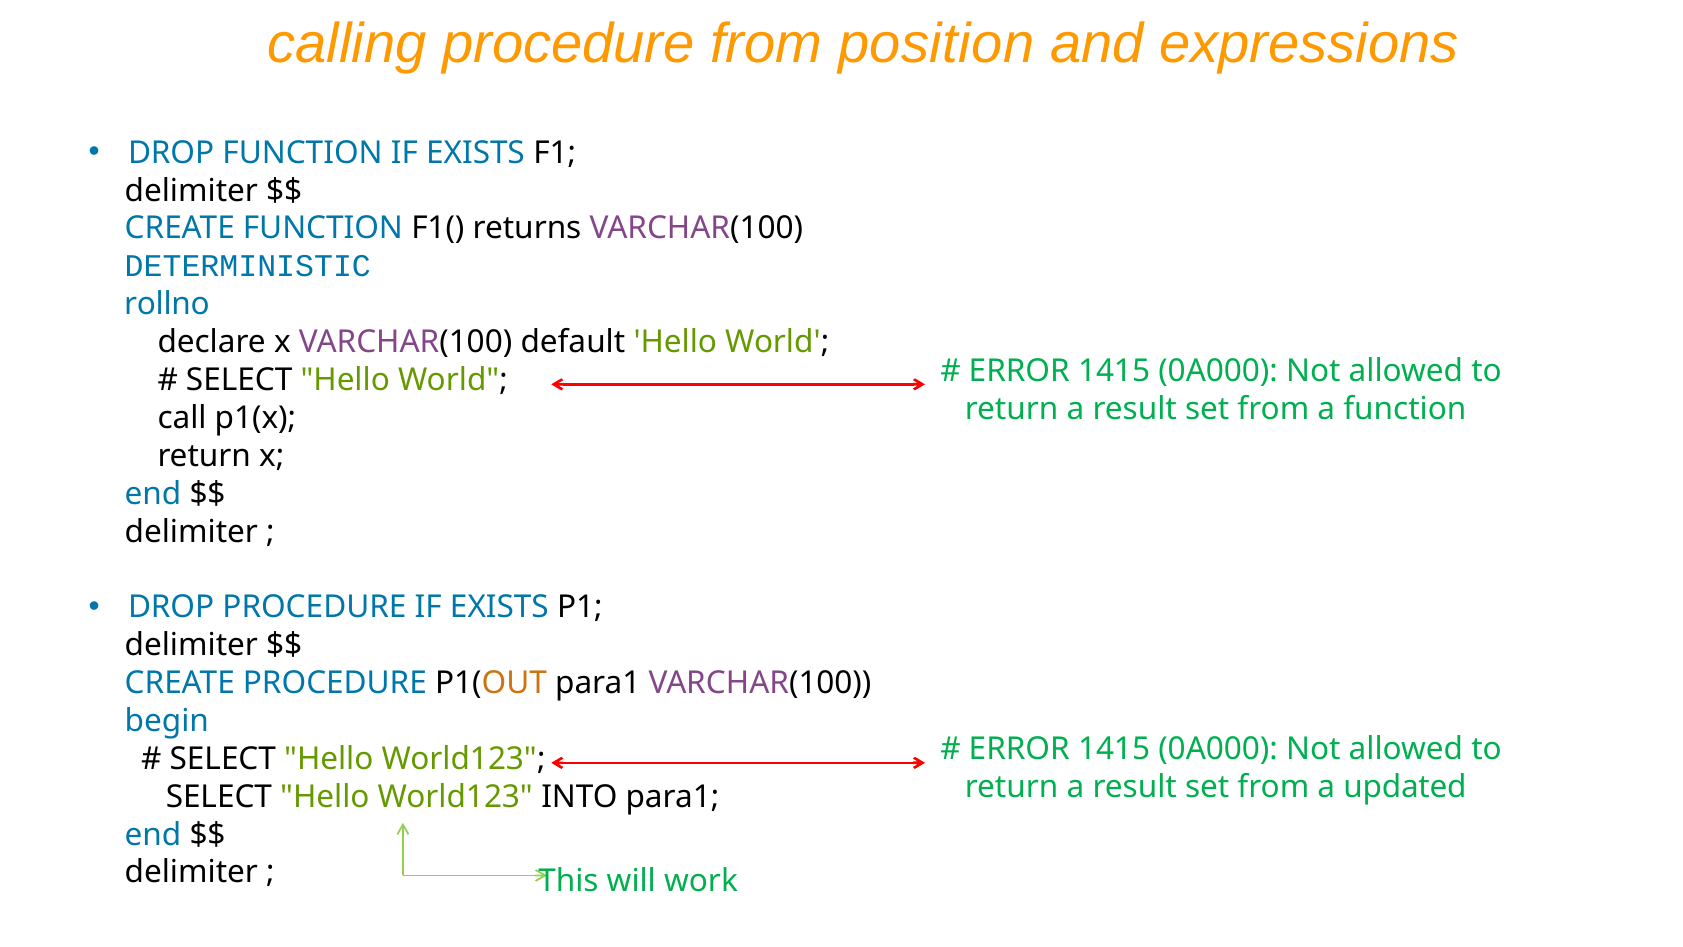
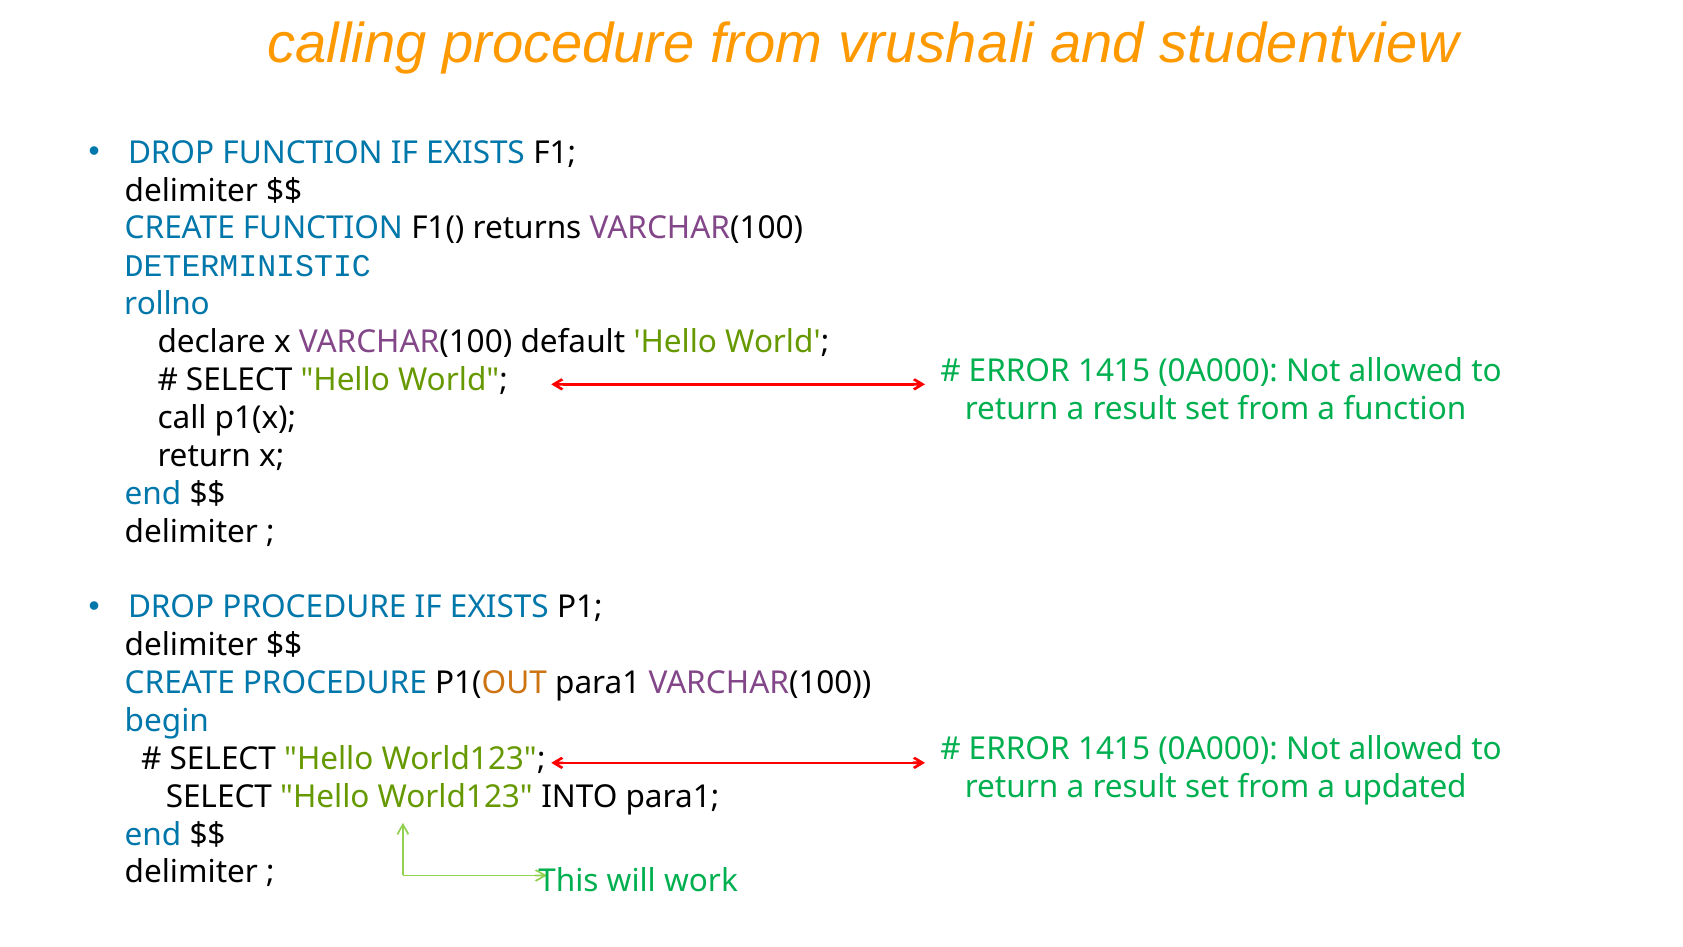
position: position -> vrushali (936, 44)
expressions: expressions -> studentview (1309, 44)
